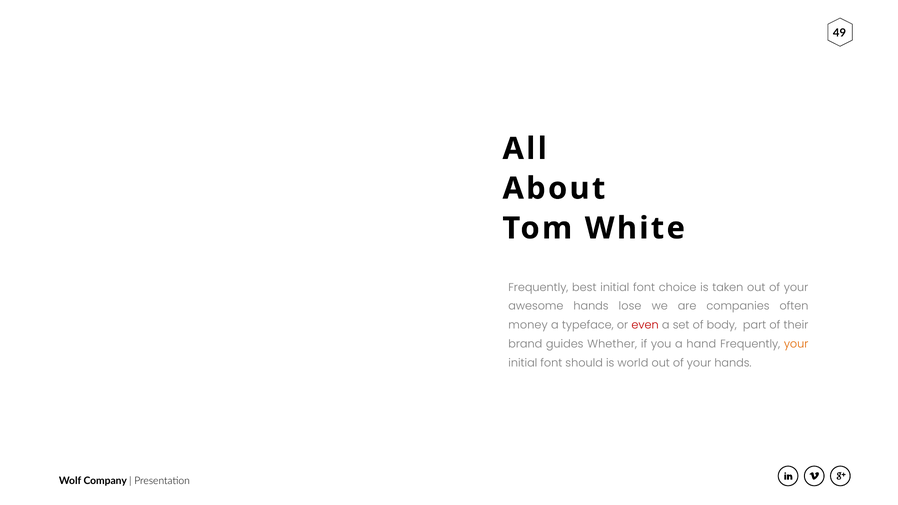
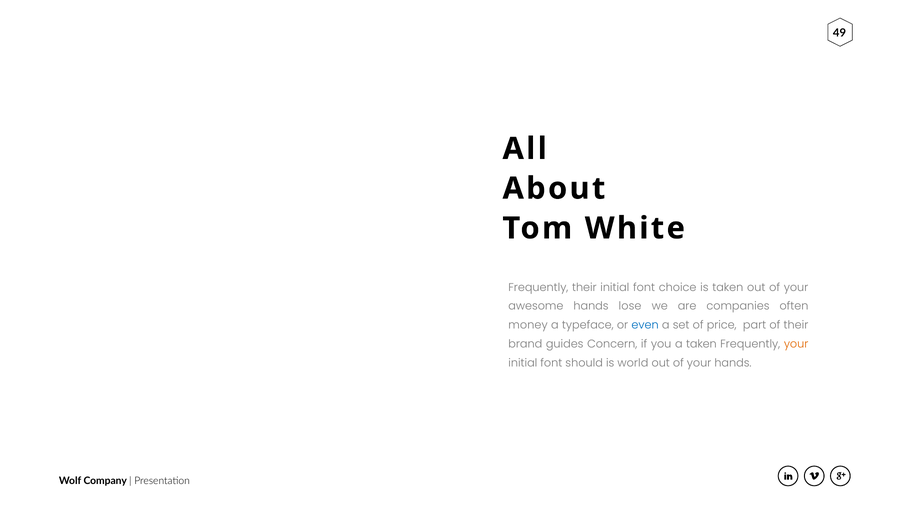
Frequently best: best -> their (584, 287)
even colour: red -> blue (645, 325)
body: body -> price (722, 325)
Whether: Whether -> Concern (612, 344)
a hand: hand -> taken (701, 344)
